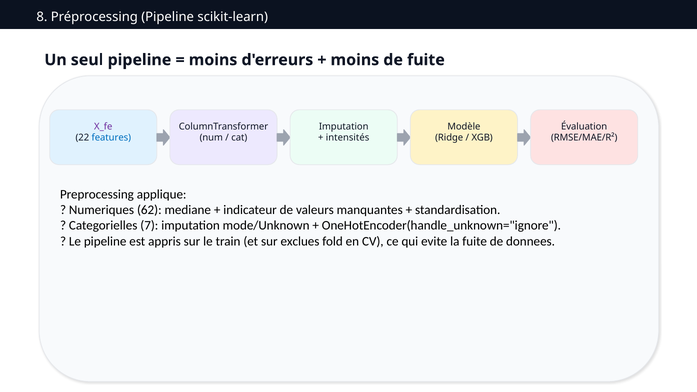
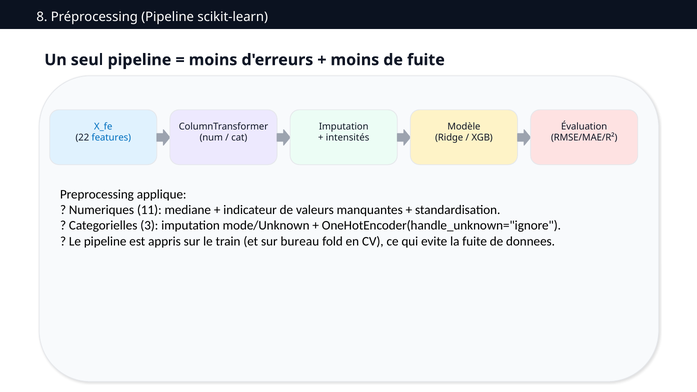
X_fe colour: purple -> blue (103, 127)
62: 62 -> 11 (149, 210)
7: 7 -> 3 (149, 226)
exclues: exclues -> bureau (300, 241)
